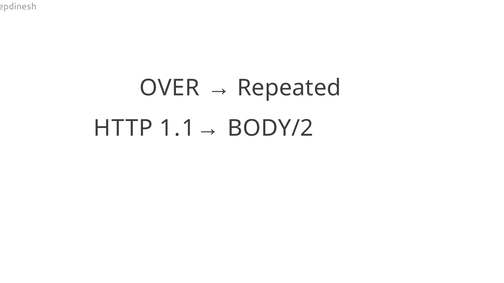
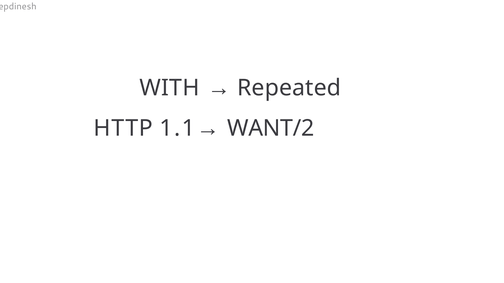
OVER: OVER -> WITH (170, 88)
BODY/2: BODY/2 -> WANT/2 (271, 129)
